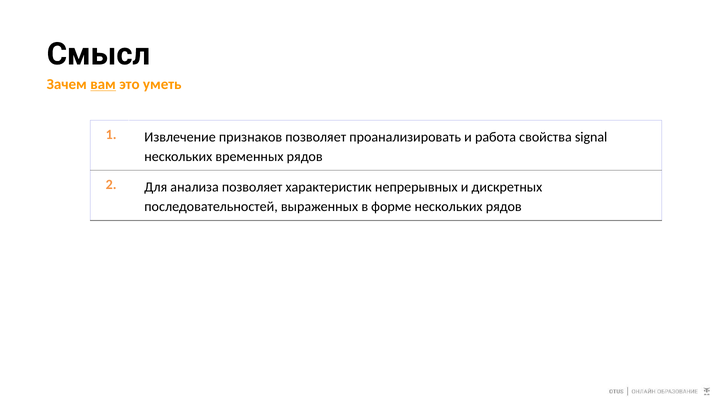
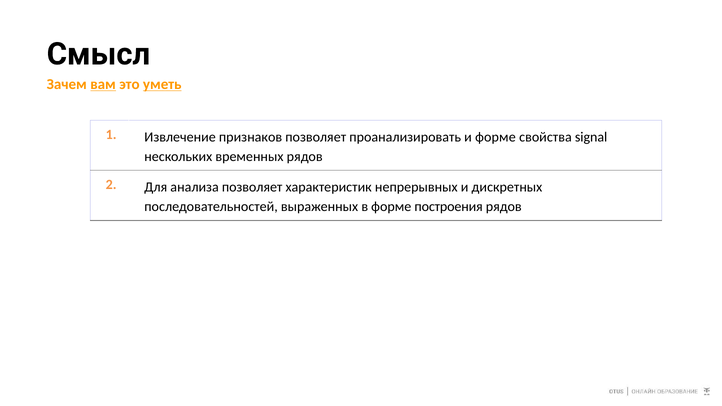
уметь underline: none -> present (162, 84)
и работа: работа -> форме (495, 137)
форме нескольких: нескольких -> построения (449, 207)
